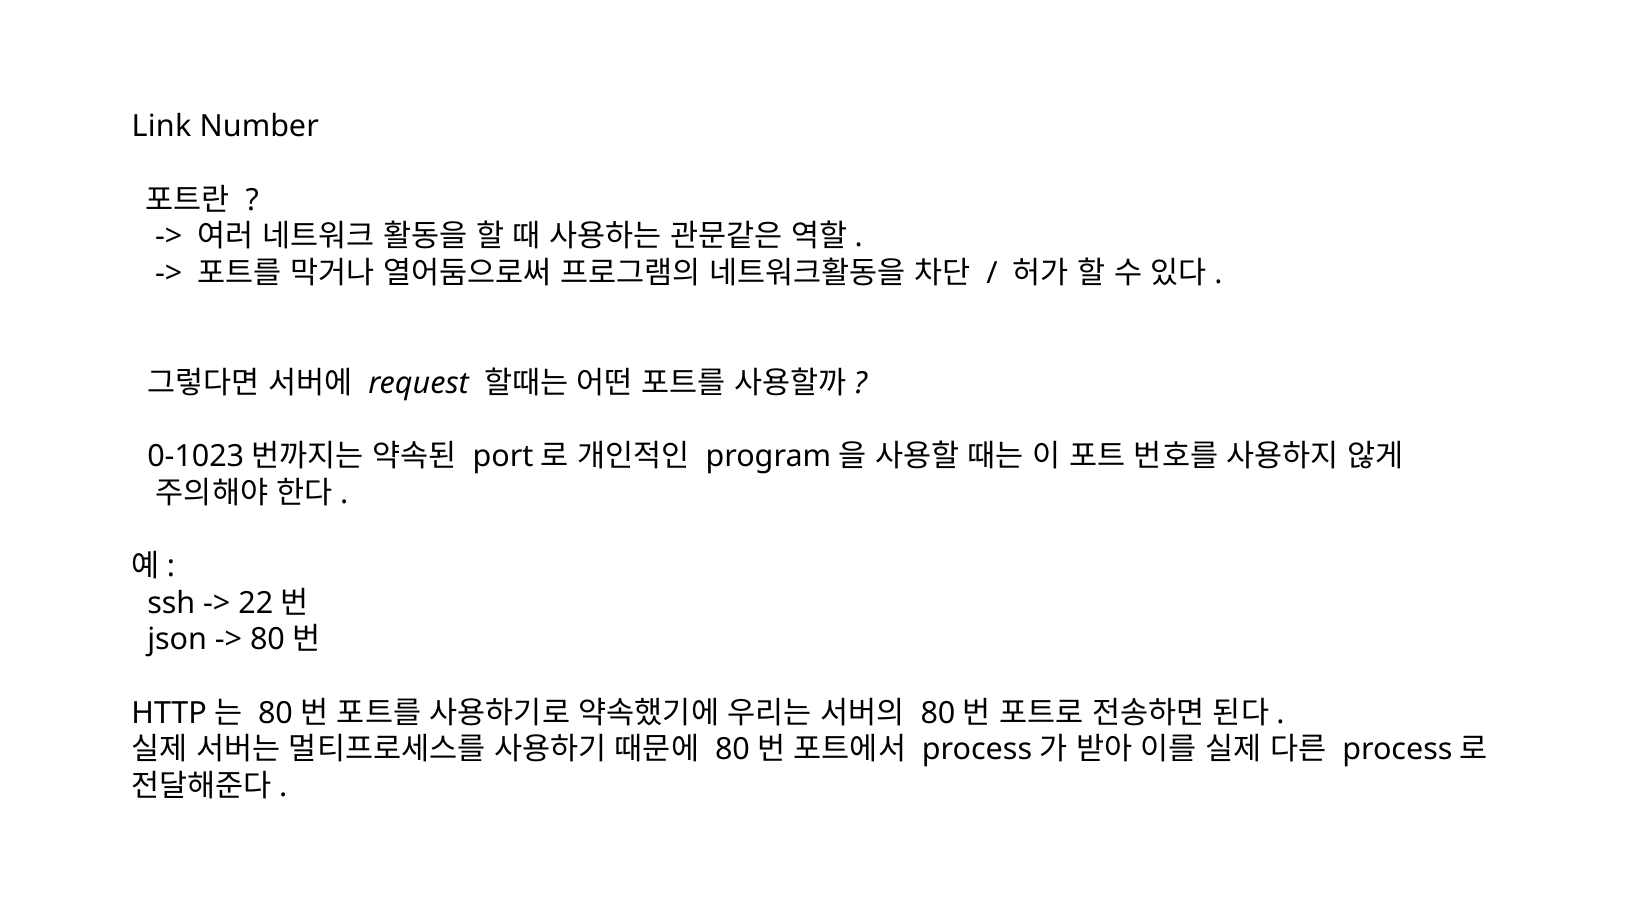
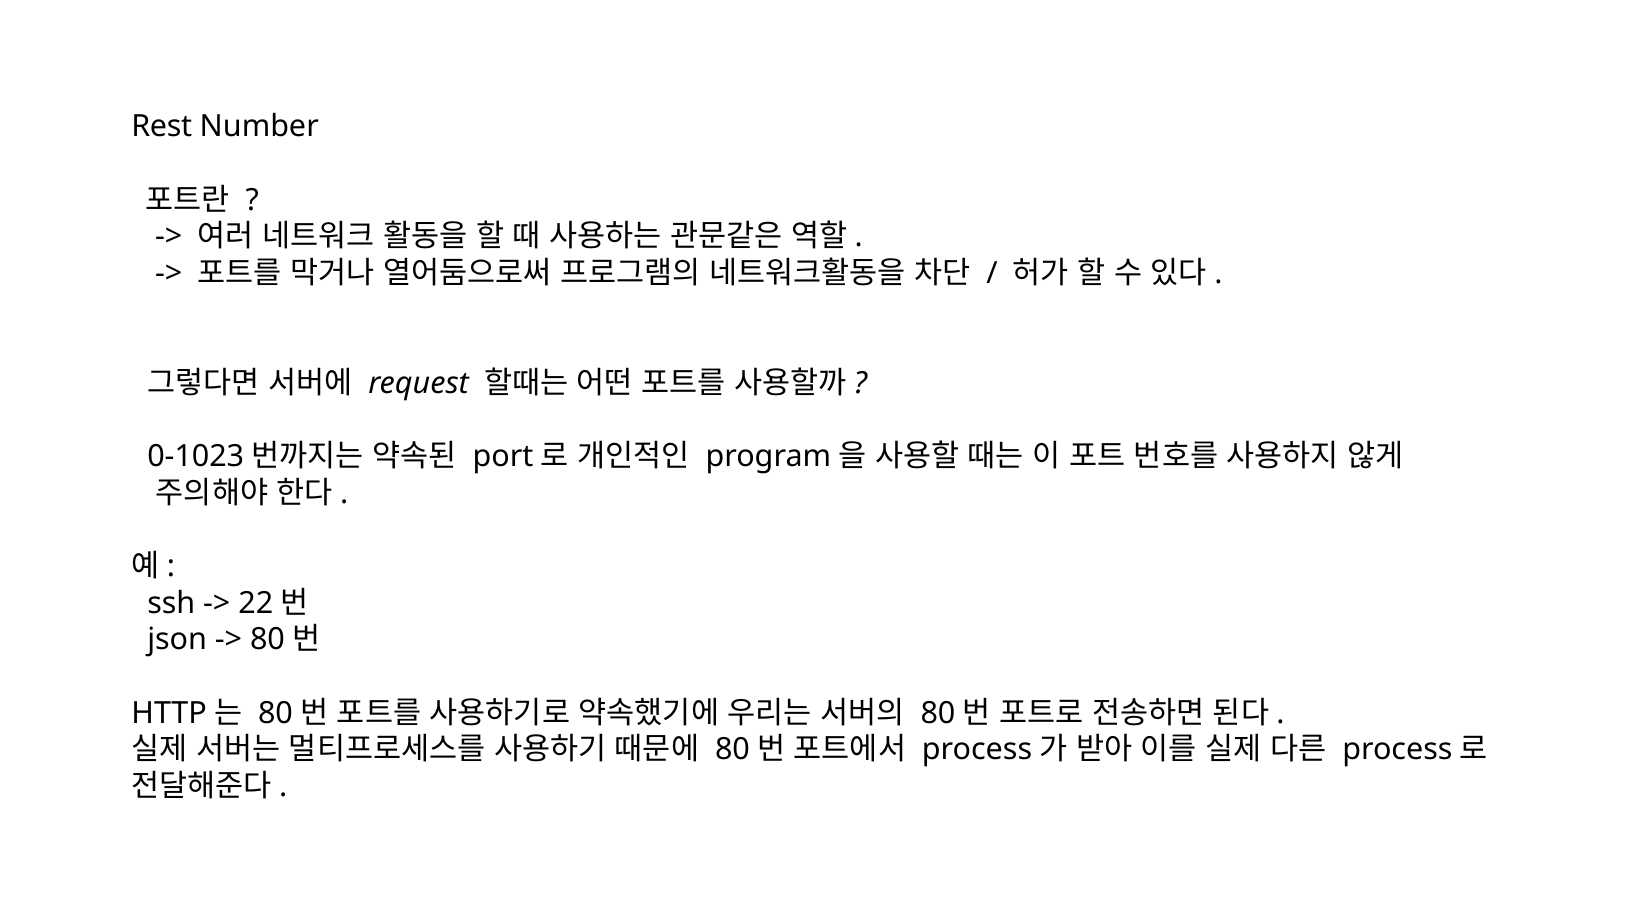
Link: Link -> Rest (162, 127)
